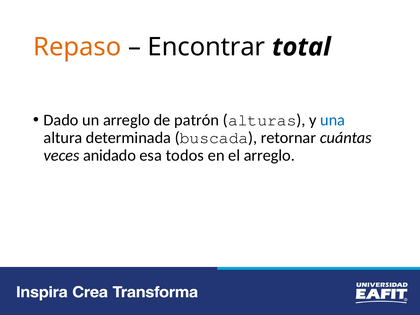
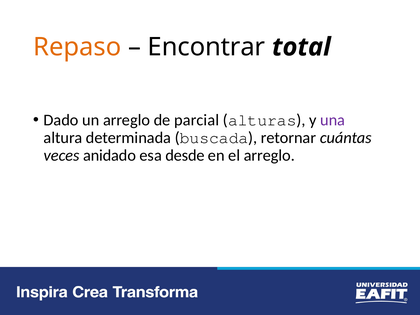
patrón: patrón -> parcial (197, 120)
una colour: blue -> purple (333, 120)
todos: todos -> desde (185, 155)
